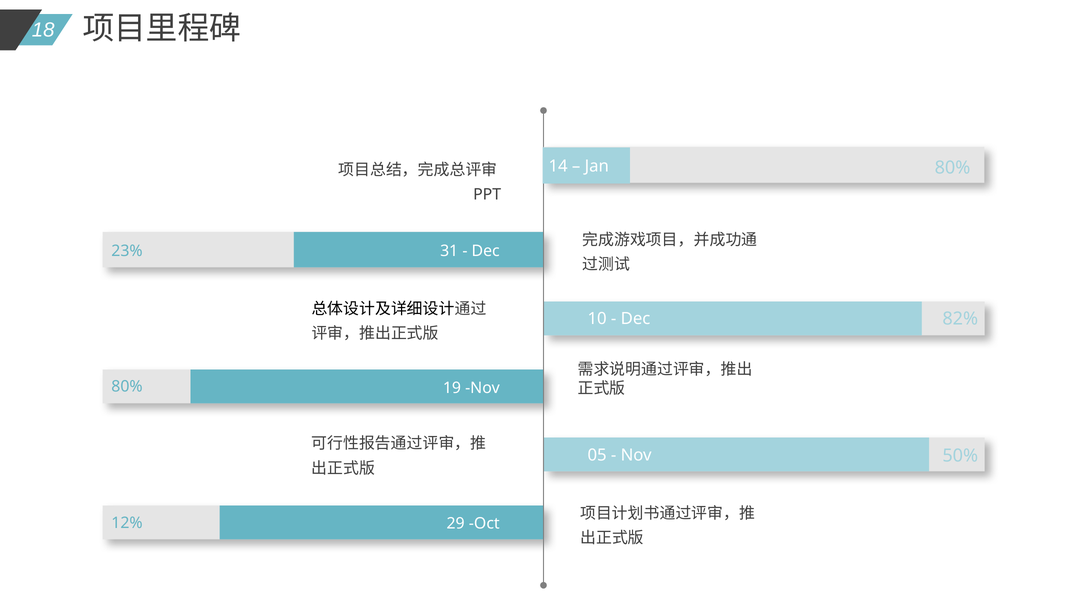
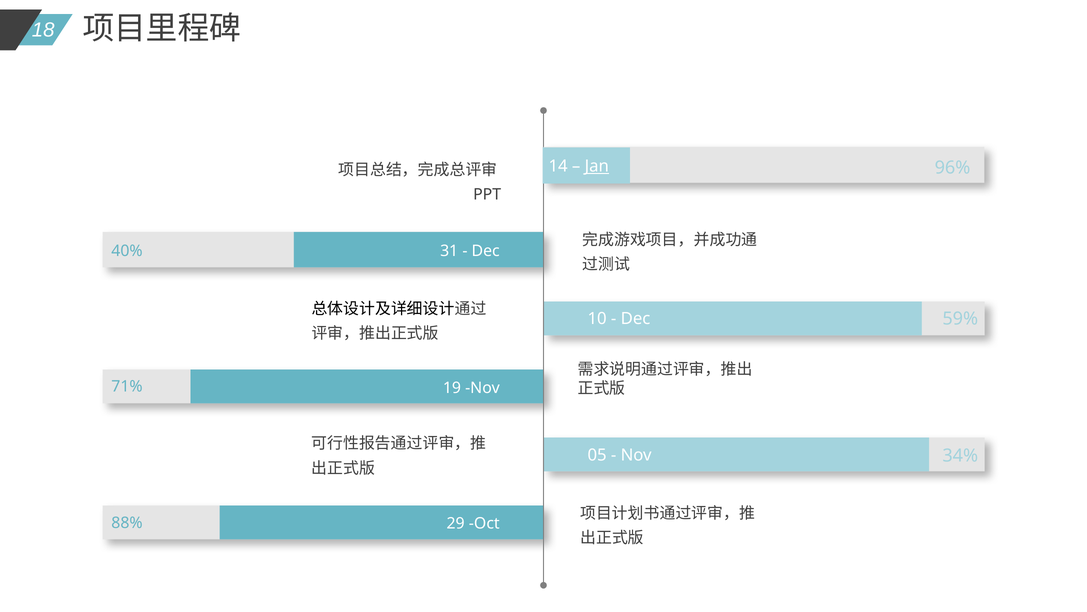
Jan underline: none -> present (597, 166)
80%: 80% -> 96% (952, 168)
23%: 23% -> 40% (127, 251)
82%: 82% -> 59% (960, 318)
80%: 80% -> 71% (127, 386)
50%: 50% -> 34% (960, 455)
12%: 12% -> 88% (127, 523)
